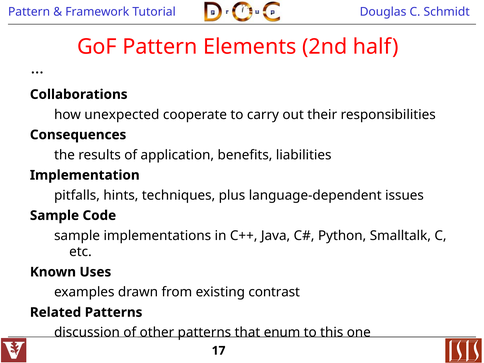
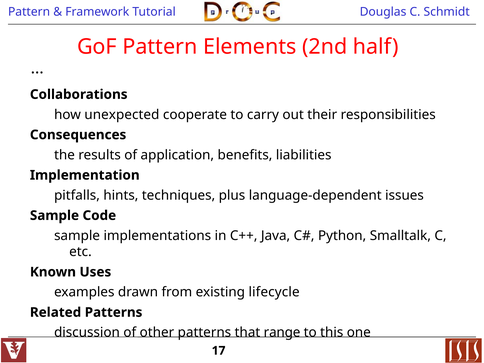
contrast: contrast -> lifecycle (274, 292)
enum: enum -> range (282, 333)
